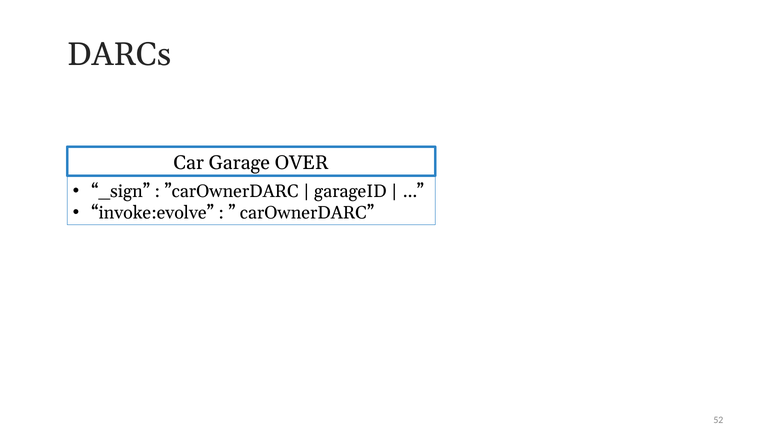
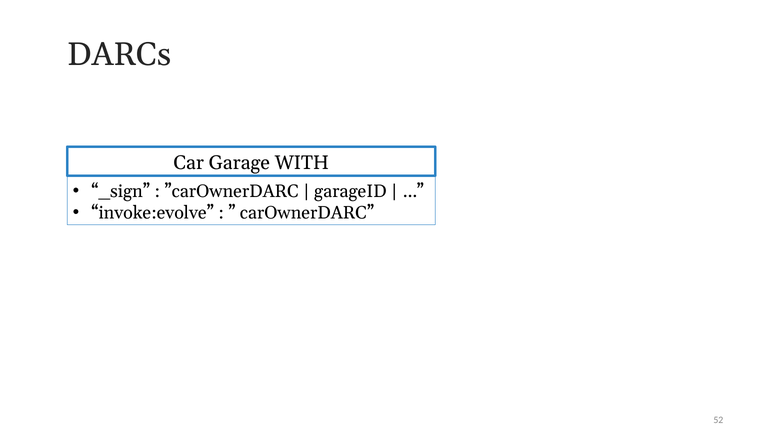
OVER: OVER -> WITH (302, 163)
